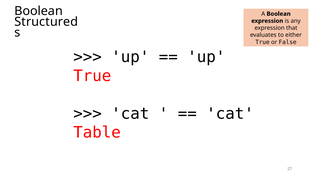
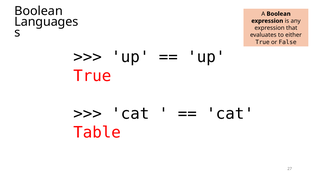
Structured: Structured -> Languages (46, 22)
